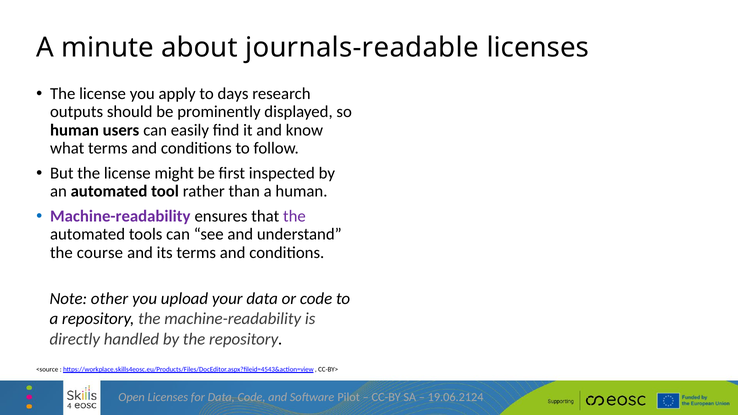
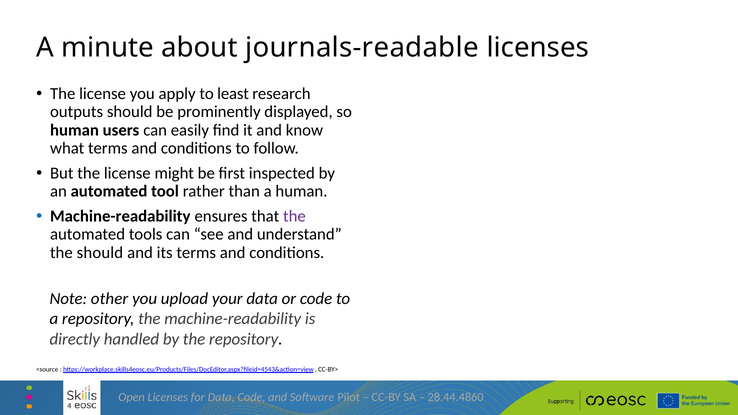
days: days -> least (233, 94)
Machine-readability colour: purple -> black (120, 216)
the course: course -> should (100, 253)
19.06.2124: 19.06.2124 -> 28.44.4860 (456, 397)
